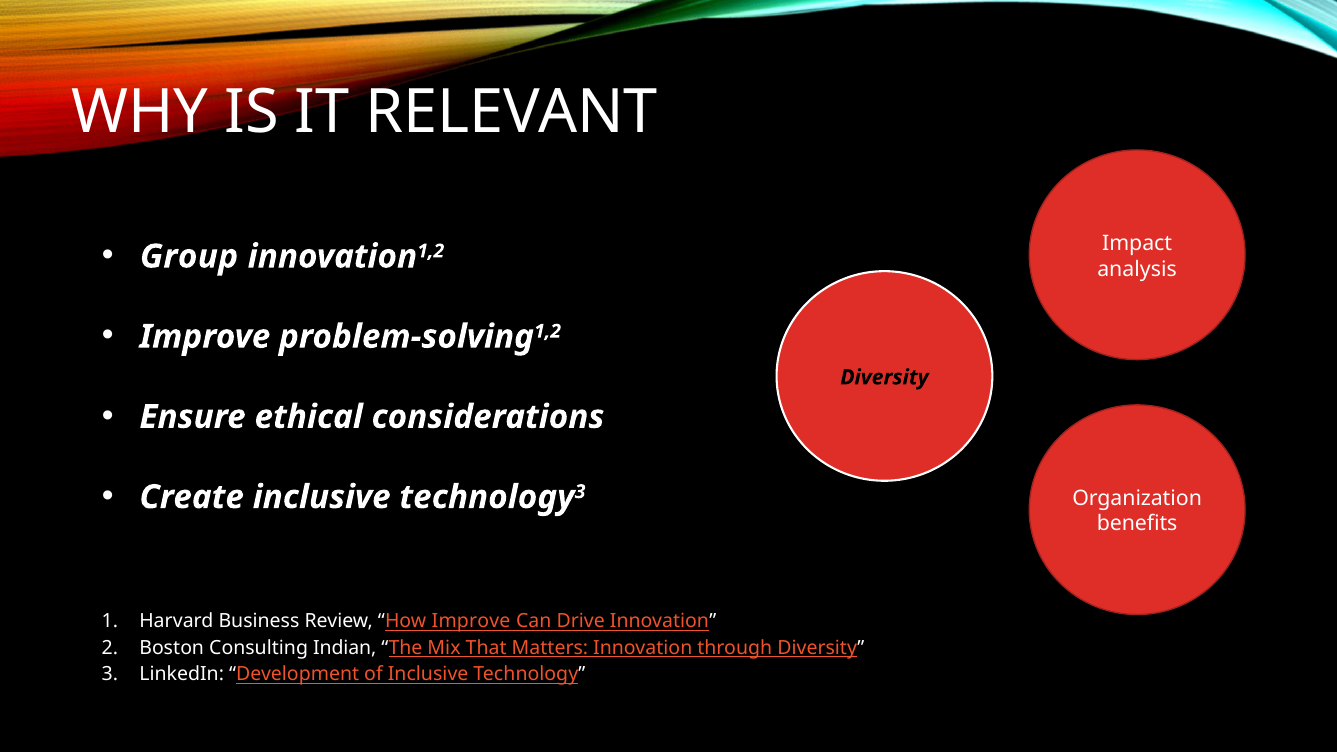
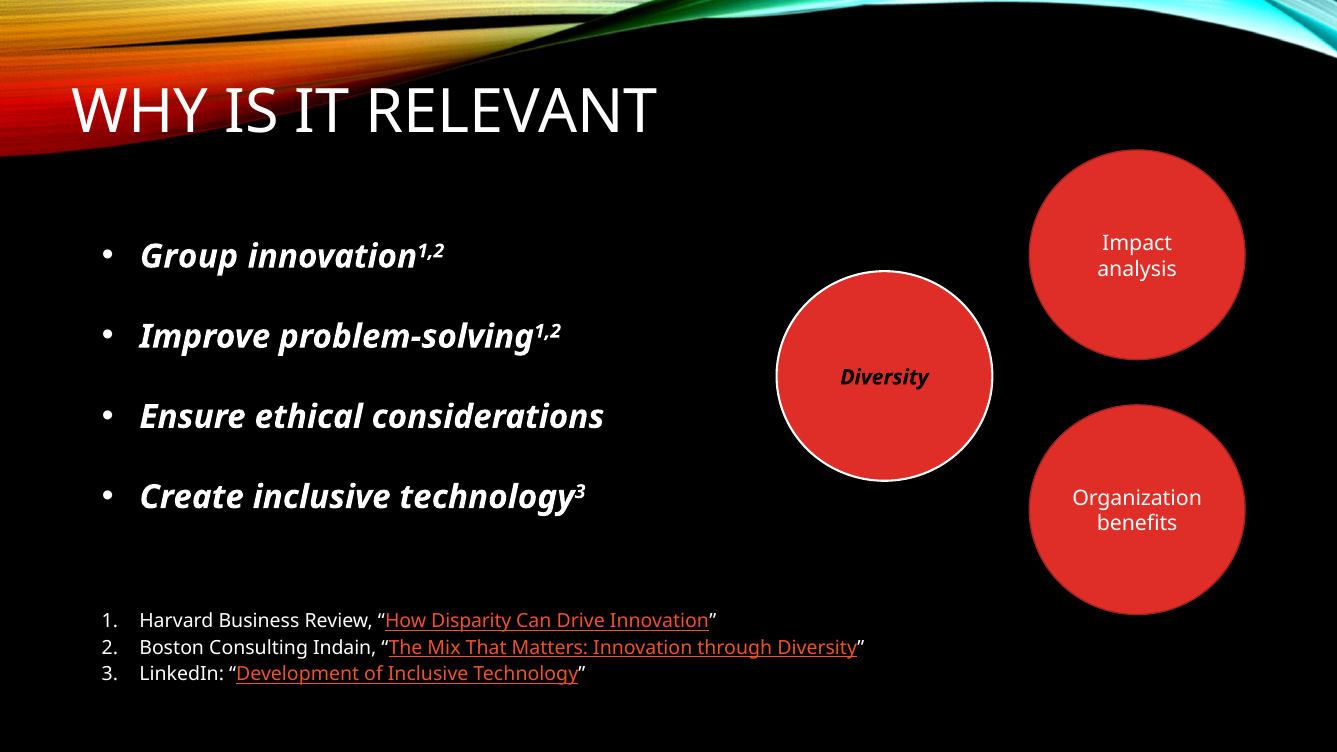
How Improve: Improve -> Disparity (471, 621)
Indian: Indian -> Indain (345, 648)
